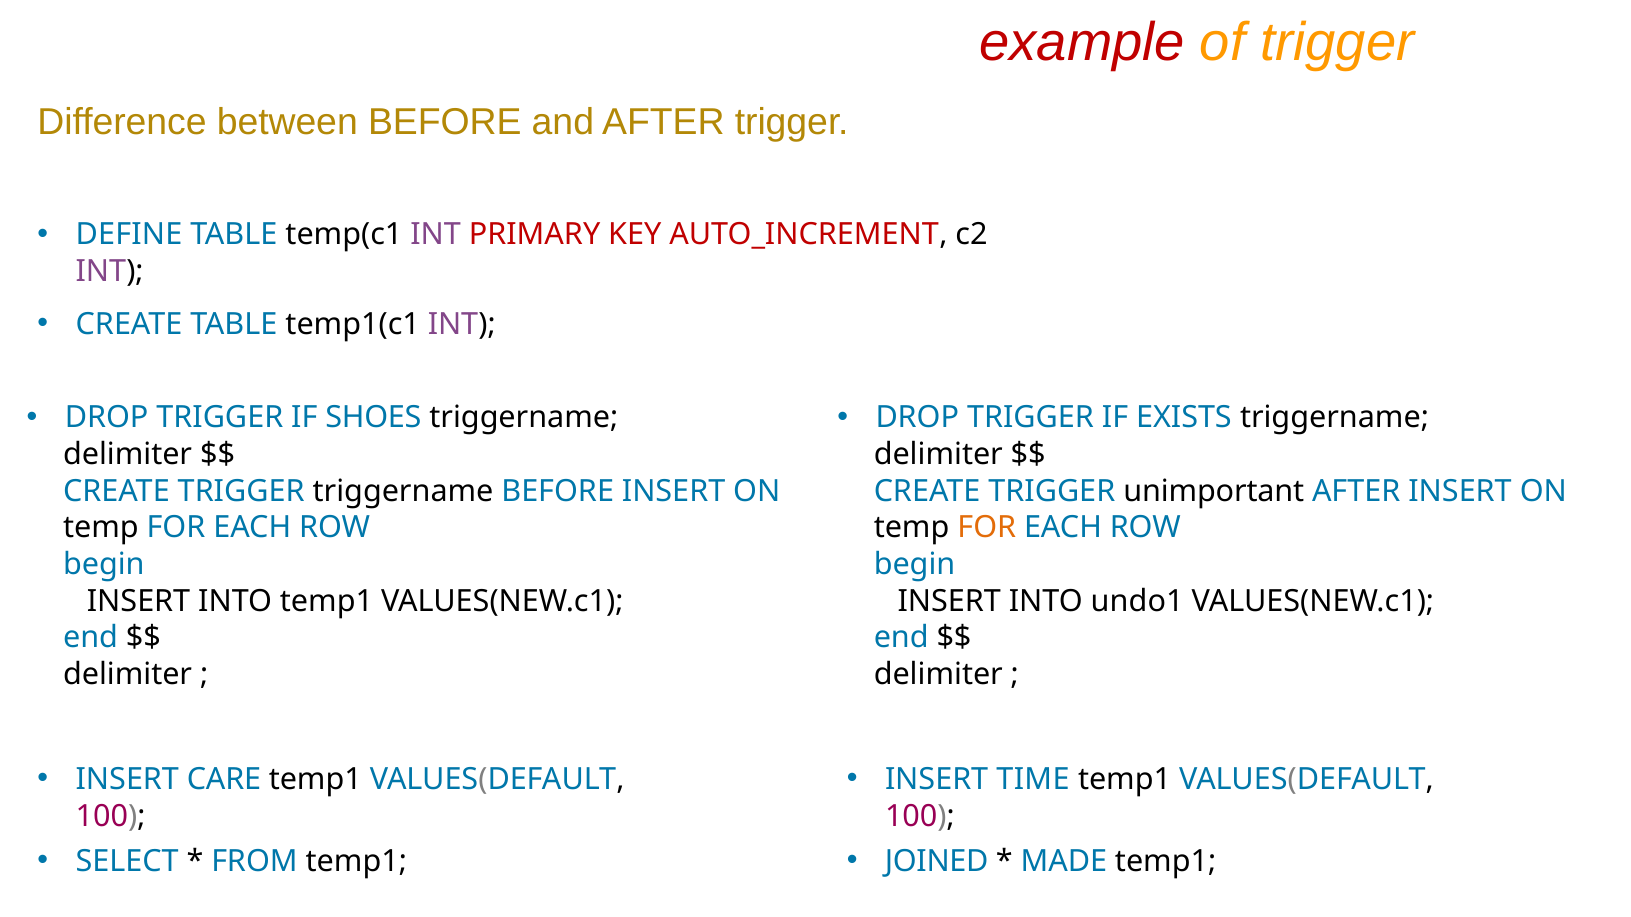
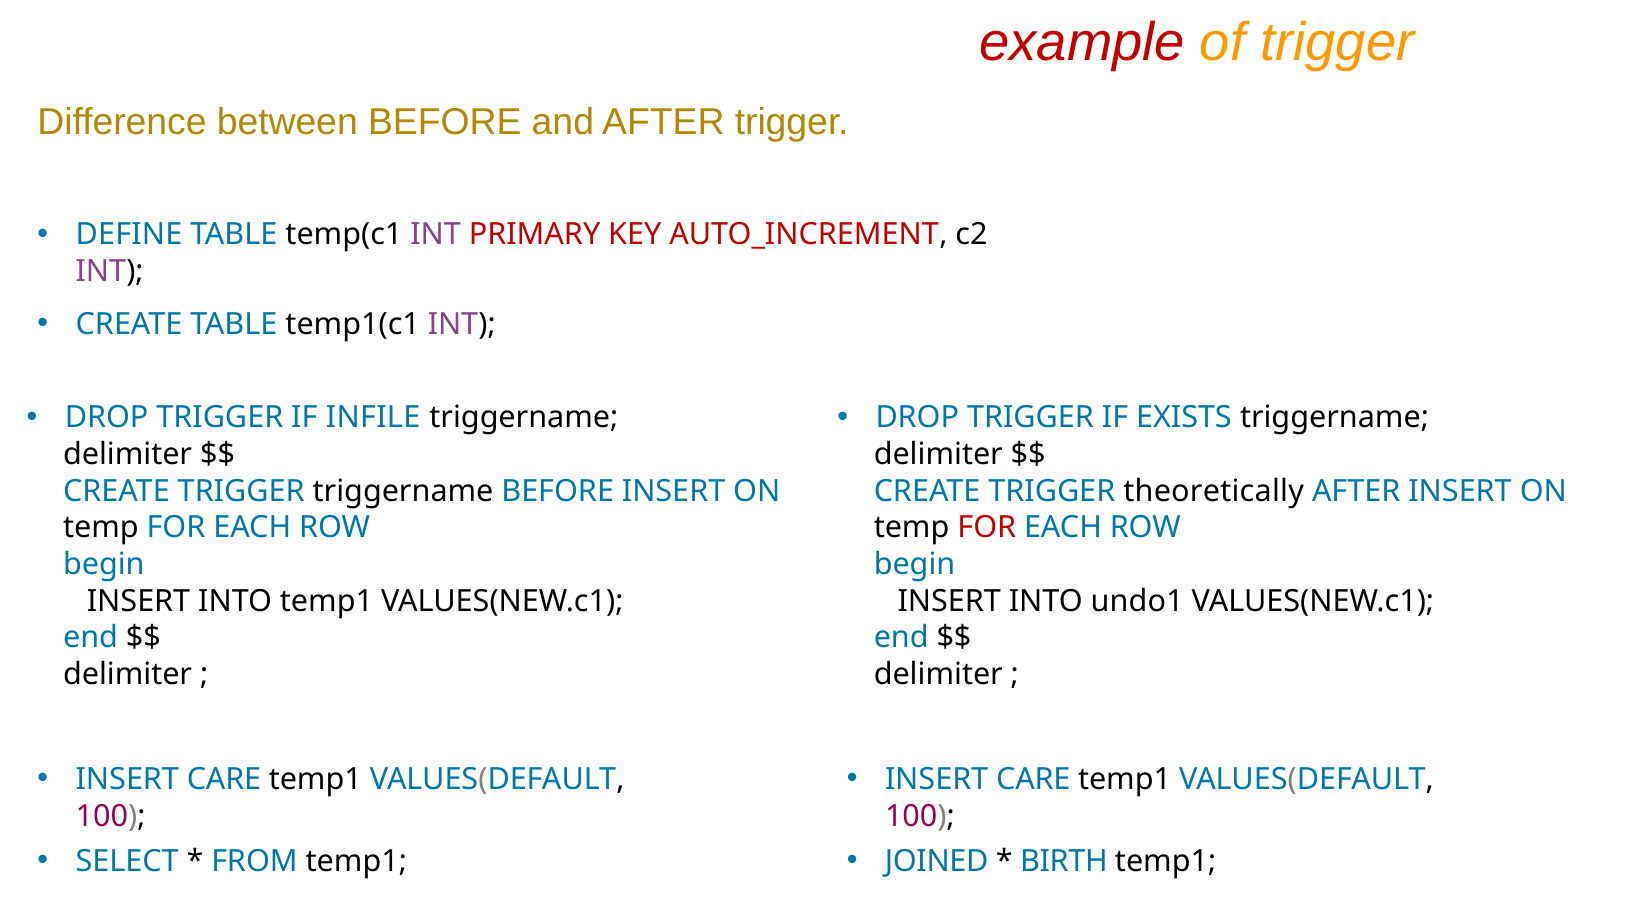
SHOES: SHOES -> INFILE (373, 418)
unimportant: unimportant -> theoretically (1214, 491)
FOR colour: orange -> red (987, 528)
TIME: TIME -> CARE (1033, 780)
MADE: MADE -> BIRTH (1064, 861)
